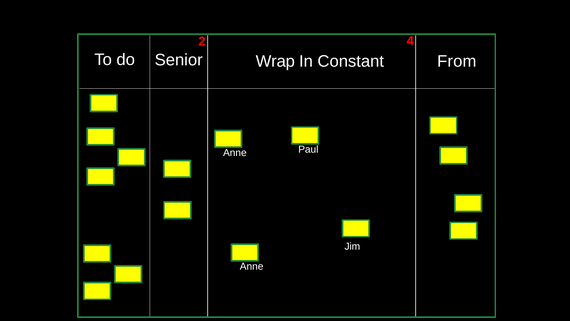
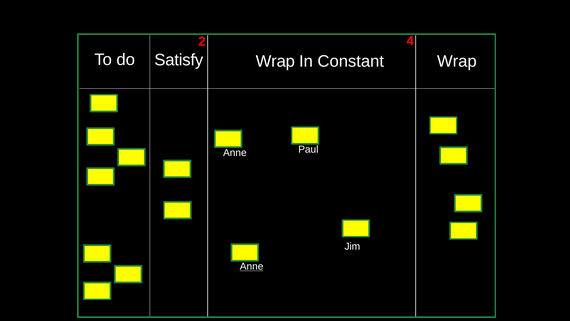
Senior: Senior -> Satisfy (179, 60)
do From: From -> Wrap (457, 61)
Anne underline: none -> present (252, 266)
